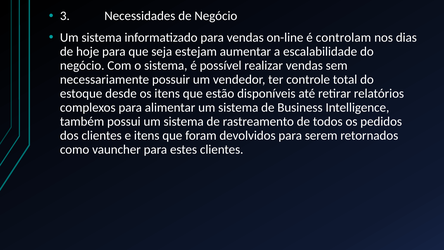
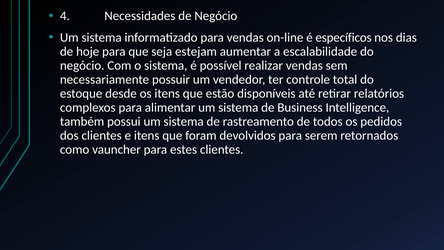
3: 3 -> 4 (65, 16)
controlam: controlam -> específicos (344, 37)
